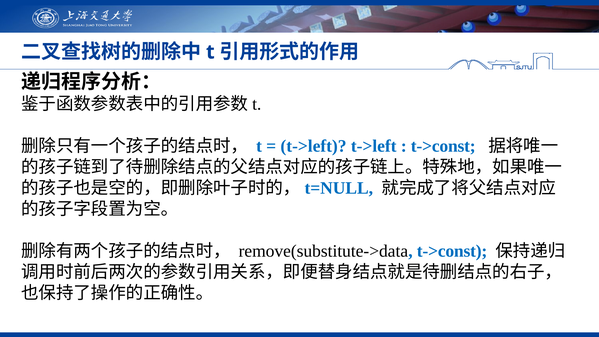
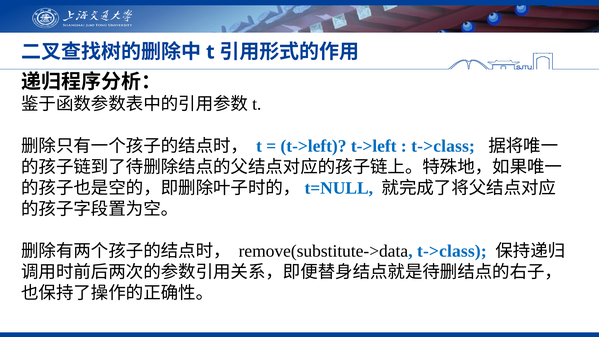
t->const: t->const -> t->class (443, 146)
remove(substitute->data t->const: t->const -> t->class (452, 251)
